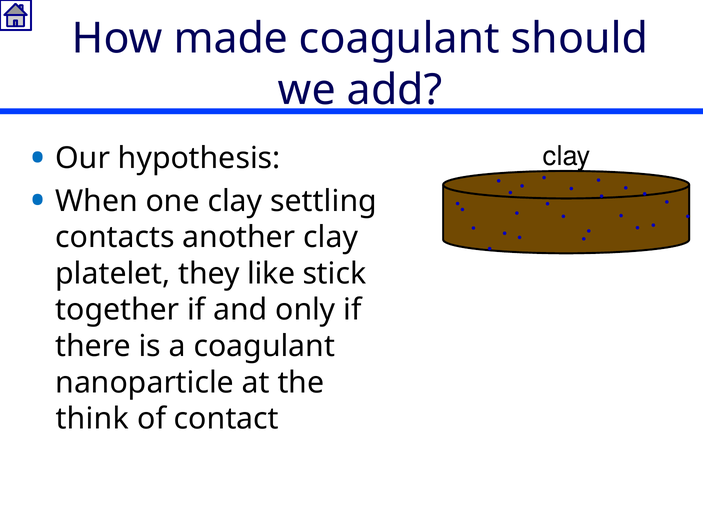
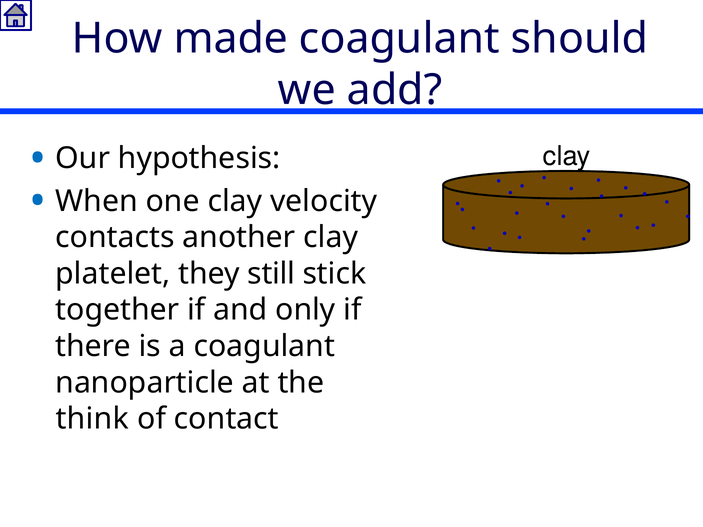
settling: settling -> velocity (324, 201)
like: like -> still (271, 274)
